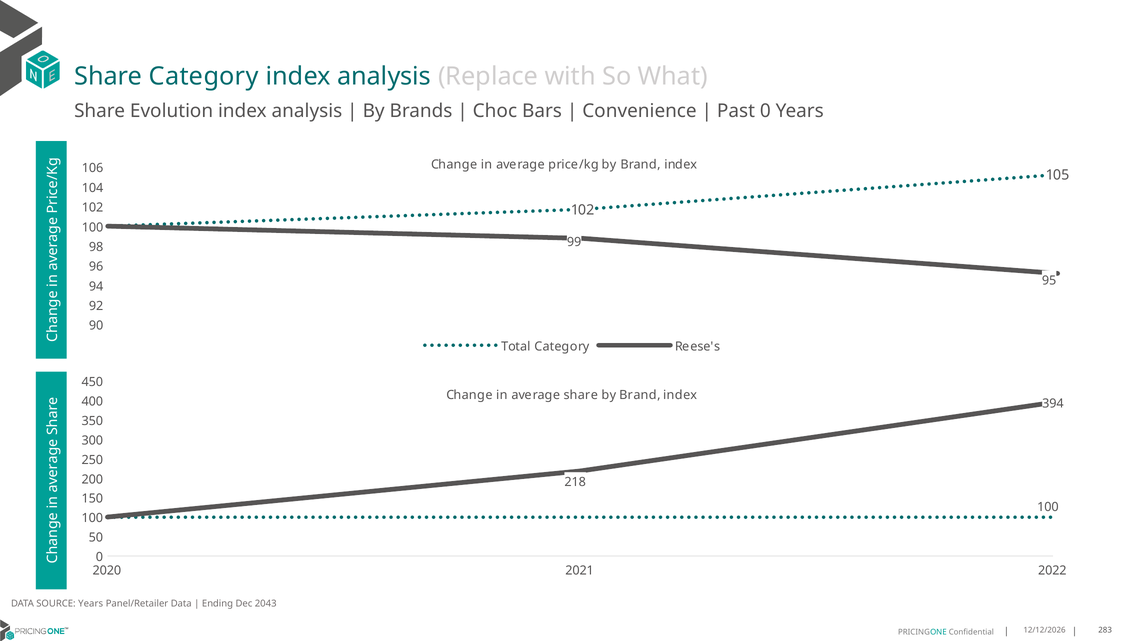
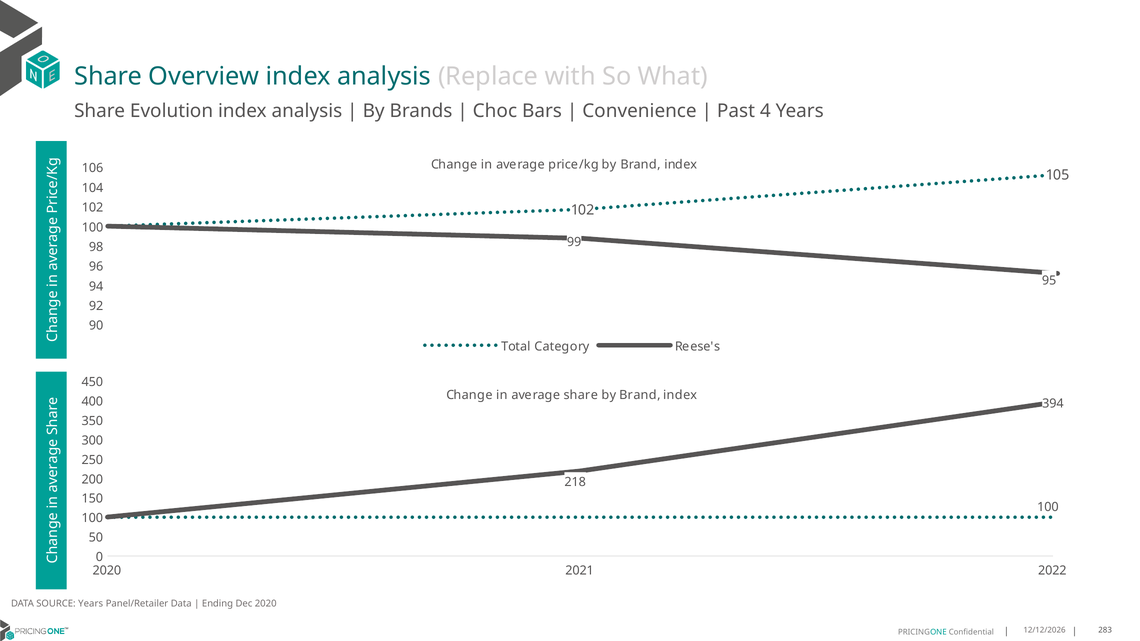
Share Category: Category -> Overview (204, 77)
Past 0: 0 -> 4 (765, 111)
Dec 2043: 2043 -> 2020 (266, 604)
